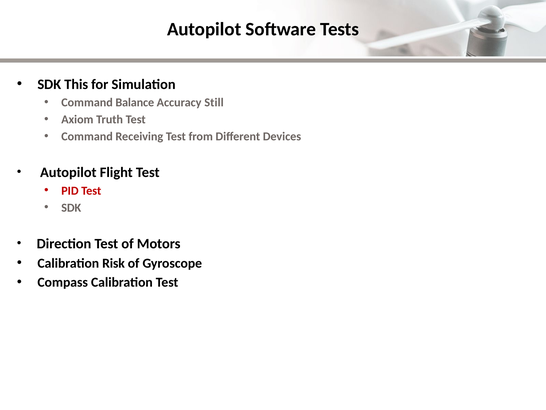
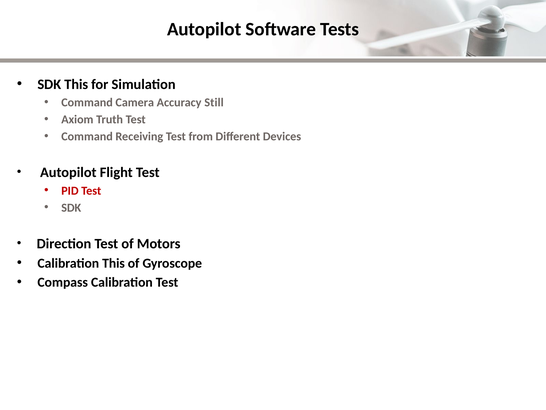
Balance: Balance -> Camera (135, 102)
Calibration Risk: Risk -> This (114, 263)
